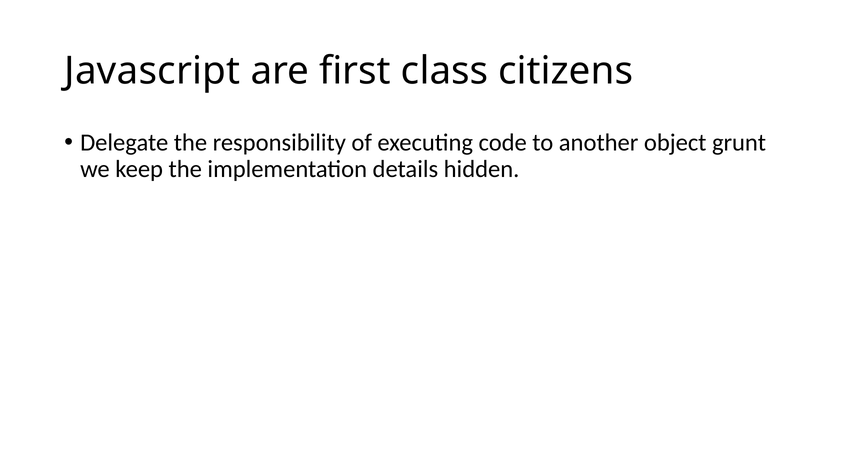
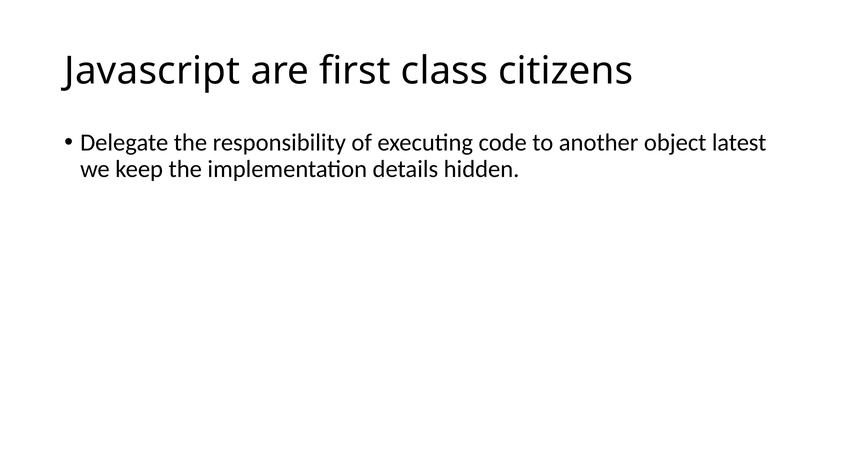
grunt: grunt -> latest (739, 143)
